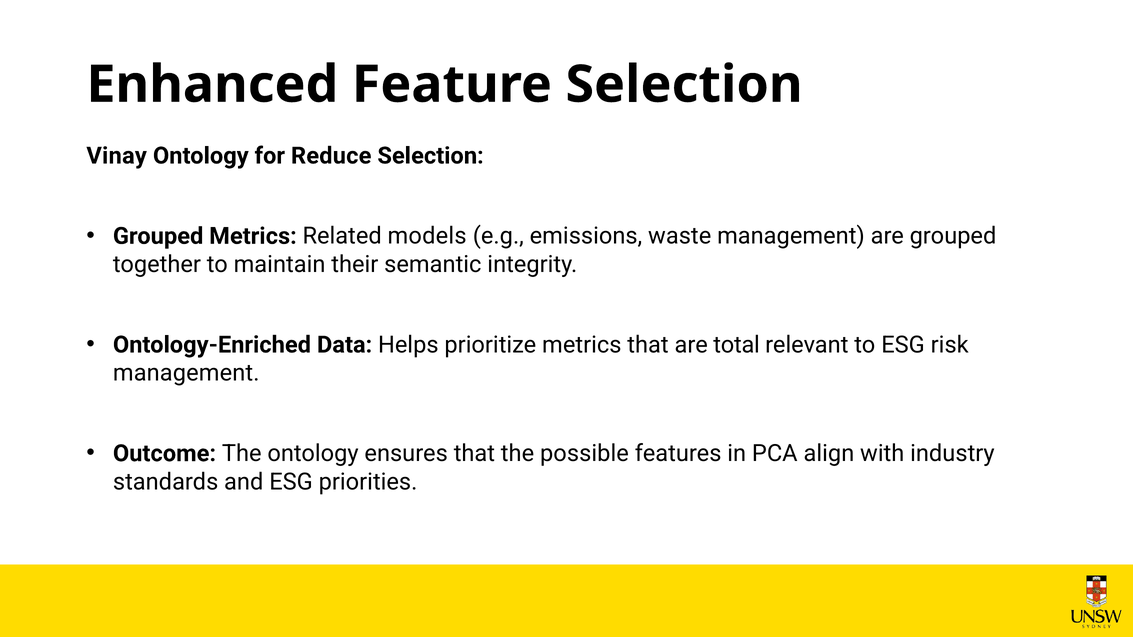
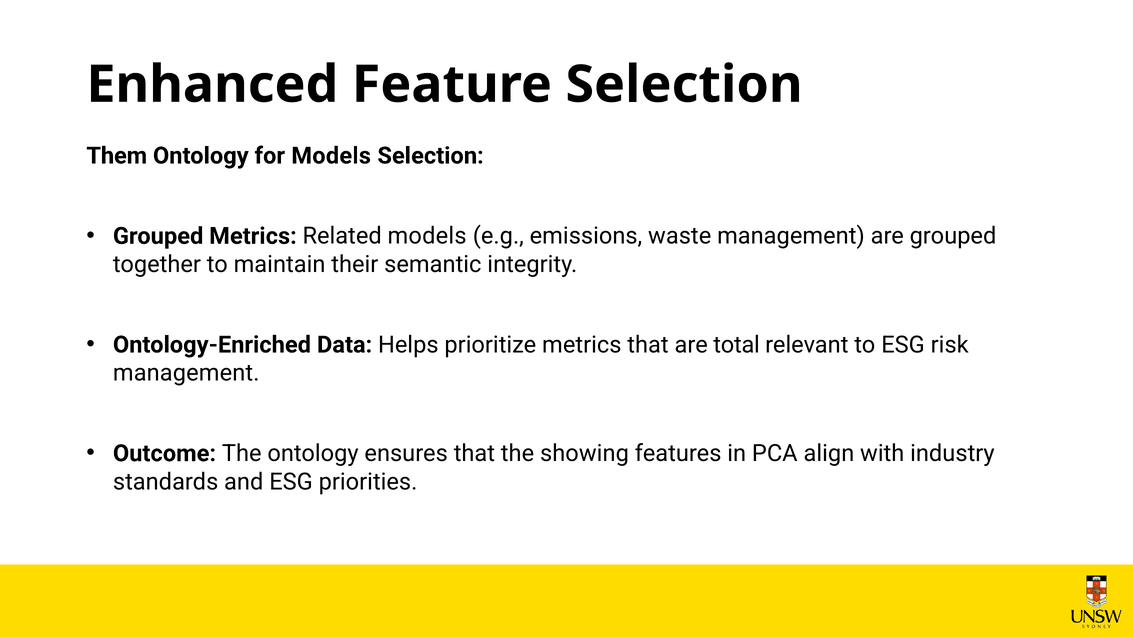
Vinay: Vinay -> Them (117, 156)
for Reduce: Reduce -> Models (331, 156)
possible: possible -> showing (584, 454)
